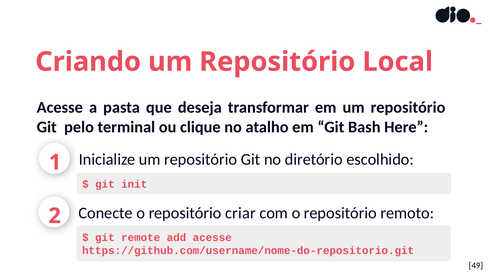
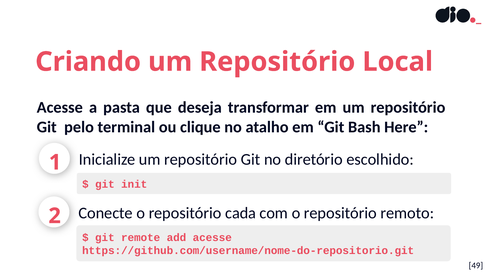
criar: criar -> cada (241, 213)
